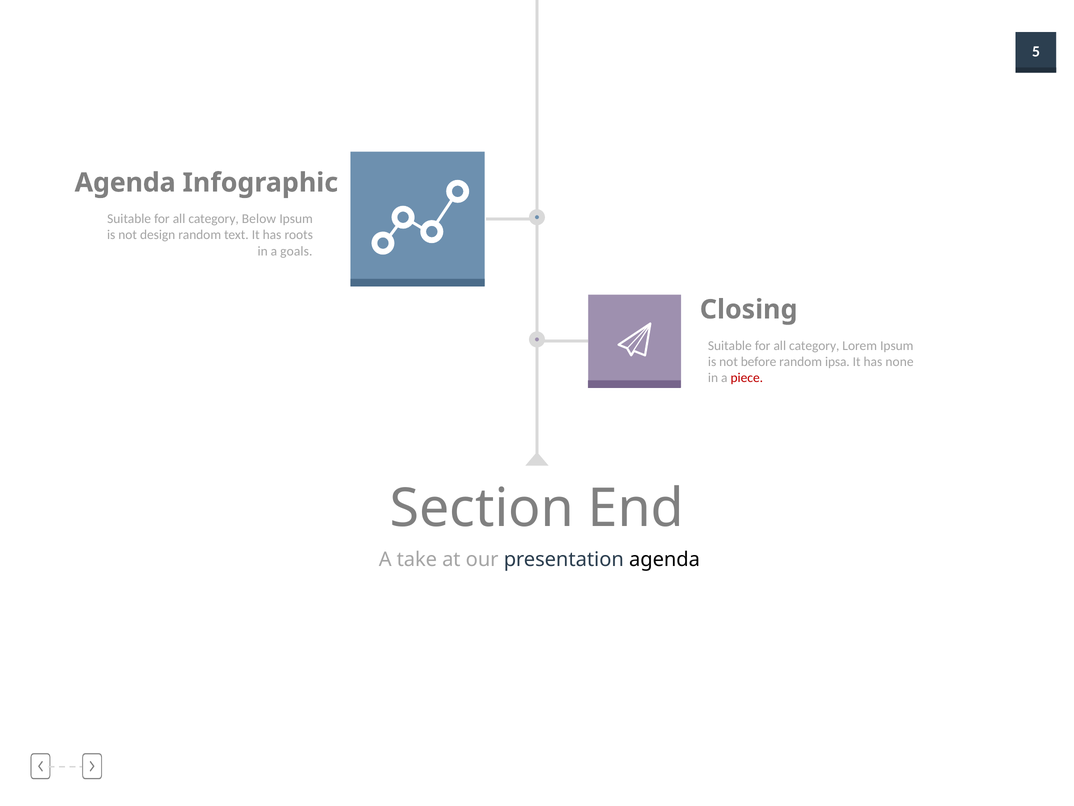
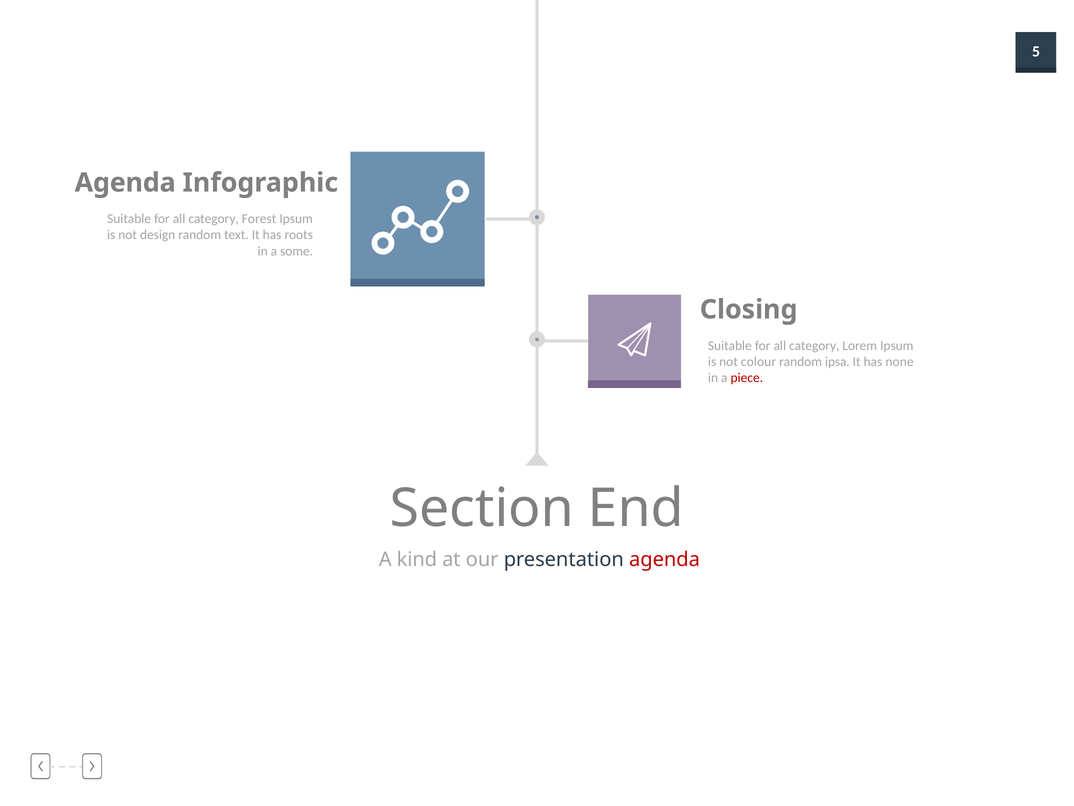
Below: Below -> Forest (259, 219)
goals: goals -> some (296, 251)
before: before -> colour (758, 362)
take: take -> kind (417, 559)
agenda colour: black -> red (665, 559)
